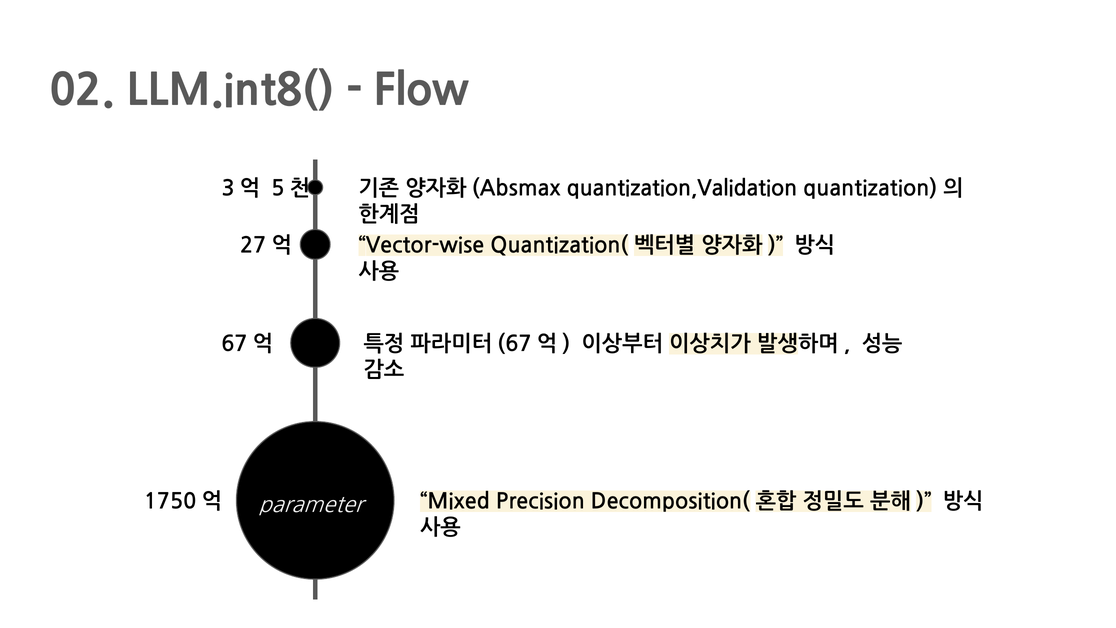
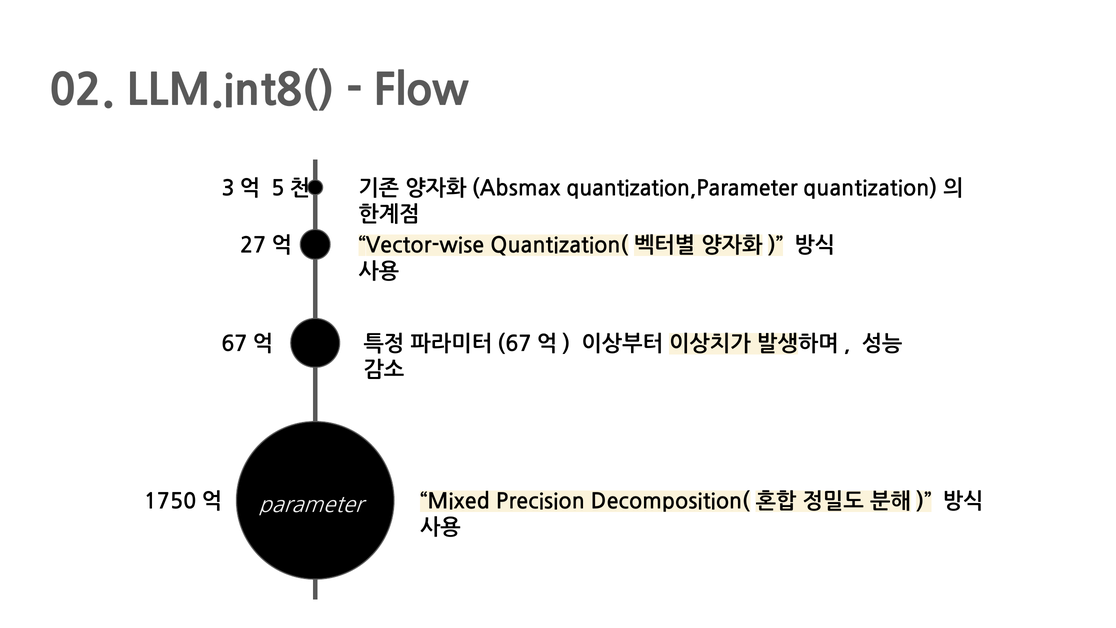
quantization,Validation: quantization,Validation -> quantization,Parameter (682, 189)
